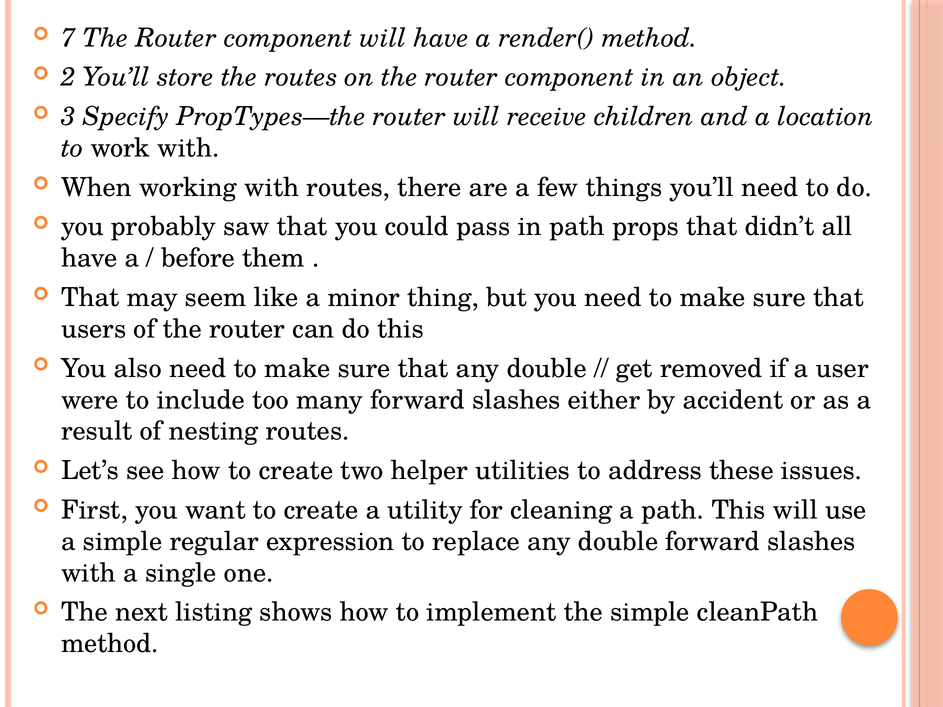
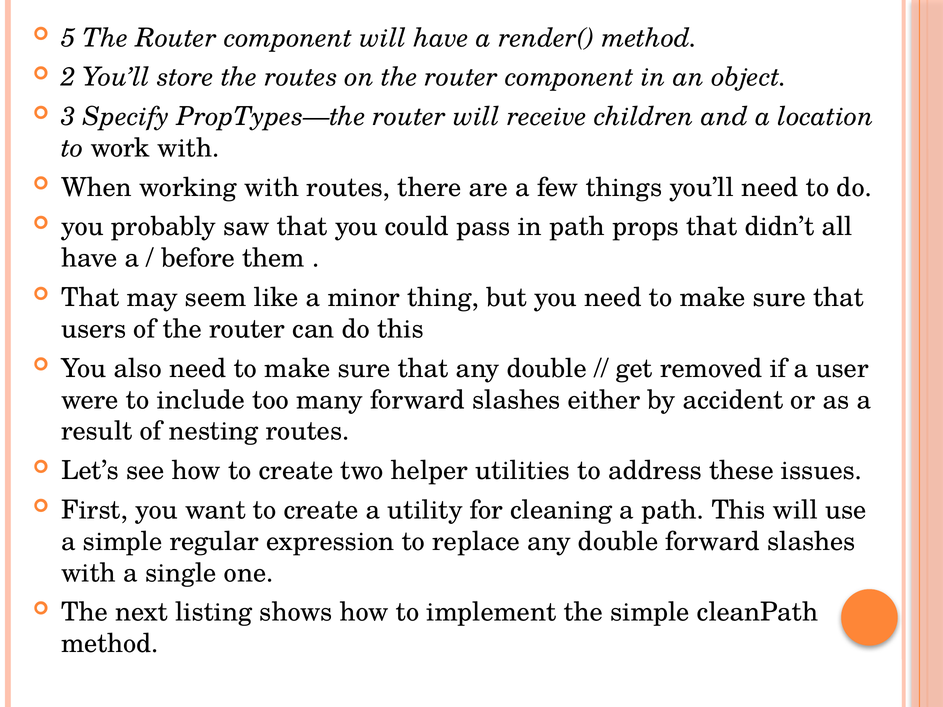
7: 7 -> 5 (68, 38)
